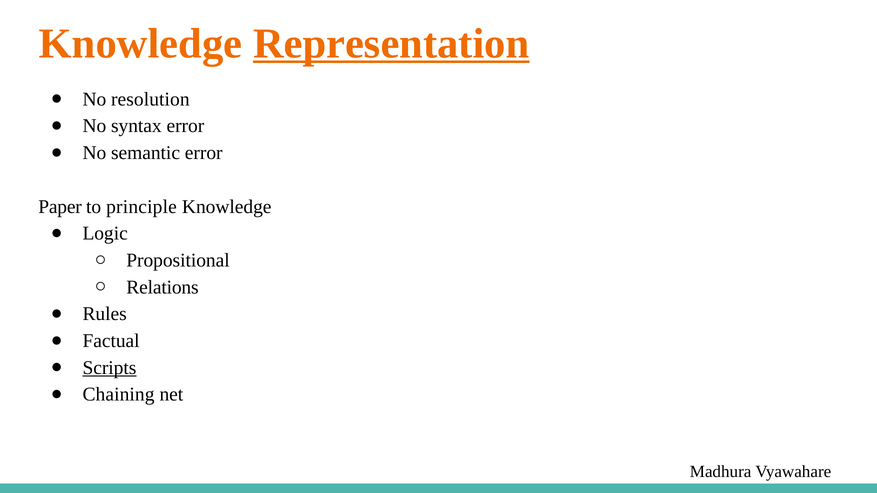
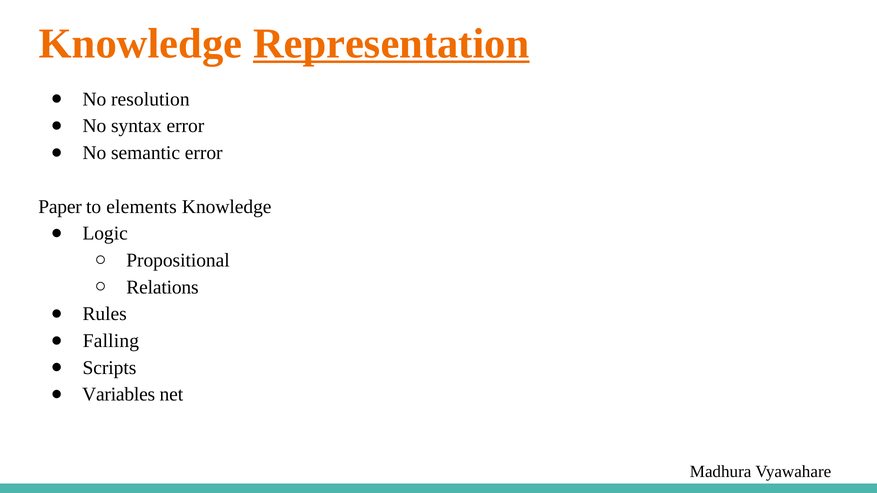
principle: principle -> elements (142, 207)
Factual: Factual -> Falling (111, 341)
Scripts underline: present -> none (109, 368)
Chaining: Chaining -> Variables (119, 395)
